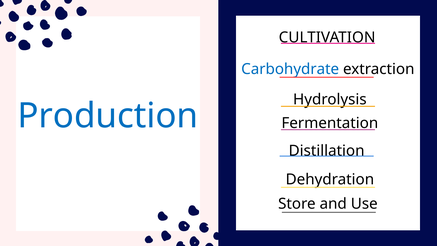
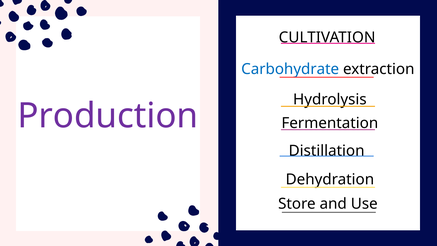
Production colour: blue -> purple (108, 116)
